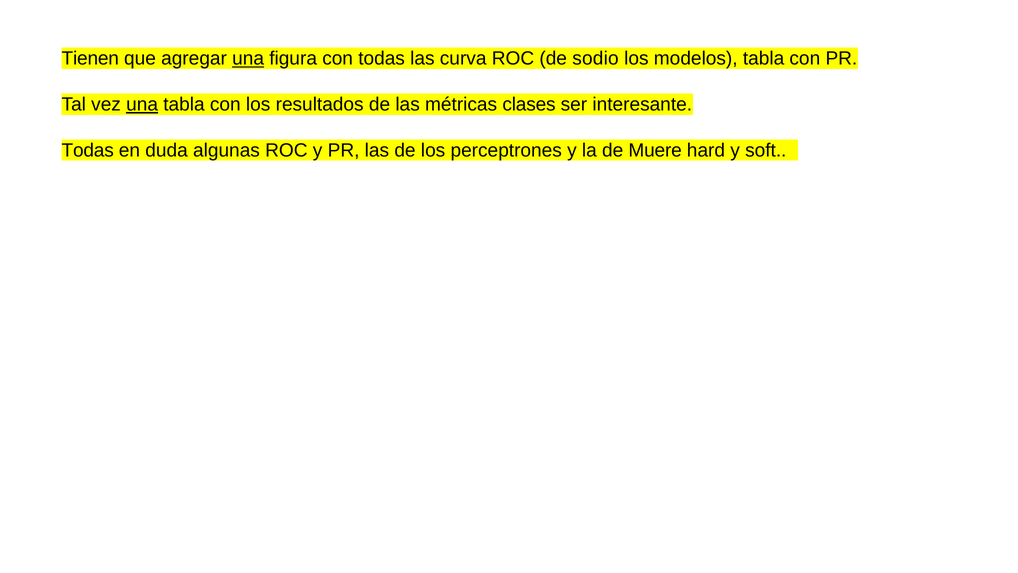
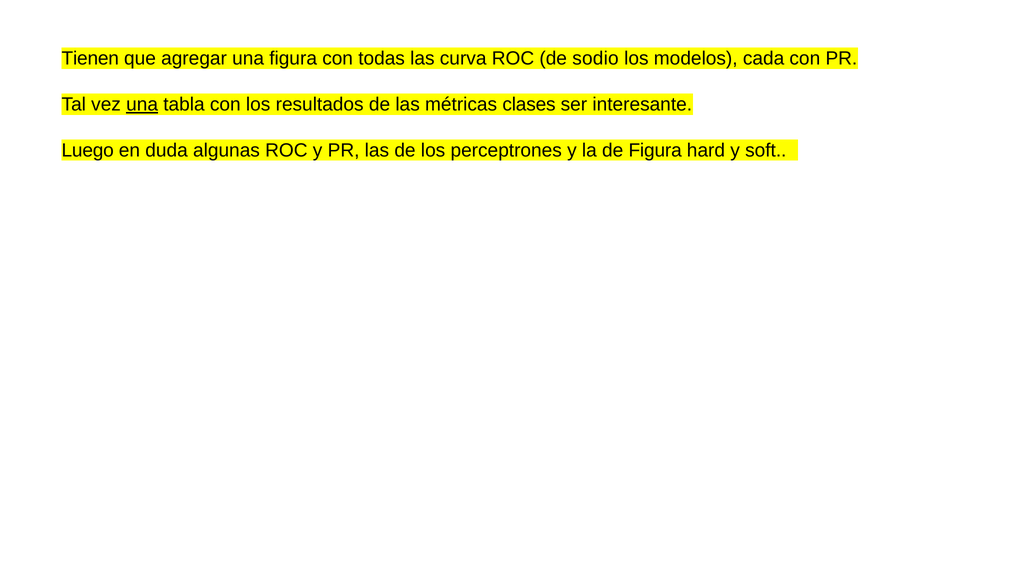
una underline: present -> none (248, 59)
modelos tabla: tabla -> cada (764, 59)
Todas: Todas -> Luego (88, 150)
de Muere: Muere -> Figura (655, 150)
